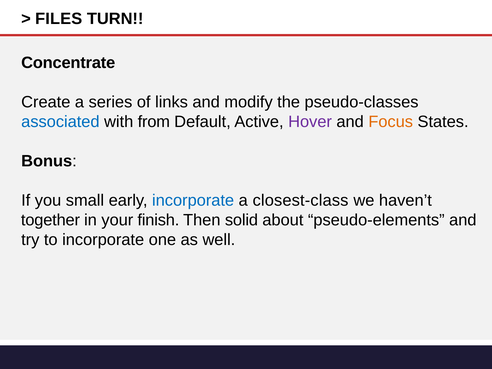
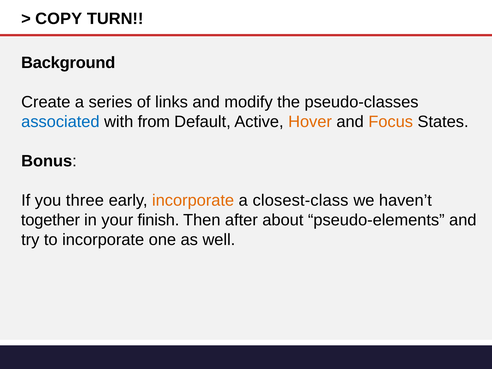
FILES: FILES -> COPY (59, 19)
Concentrate: Concentrate -> Background (68, 63)
Hover colour: purple -> orange (310, 122)
small: small -> three (85, 200)
incorporate colour: blue -> orange (193, 200)
solid: solid -> after (241, 220)
